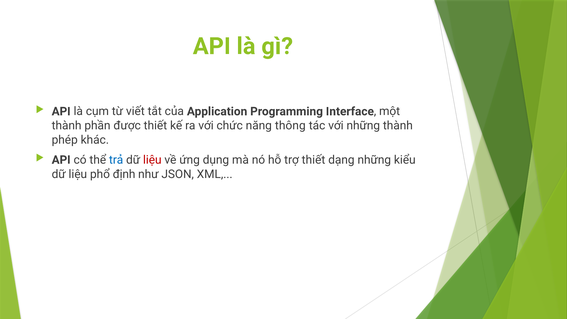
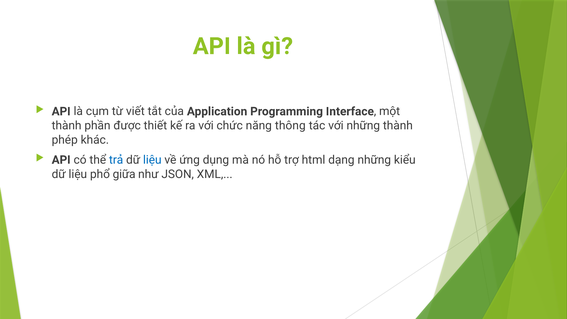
liệu colour: red -> blue (152, 160)
trợ thiết: thiết -> html (314, 160)
định: định -> giữa (124, 174)
